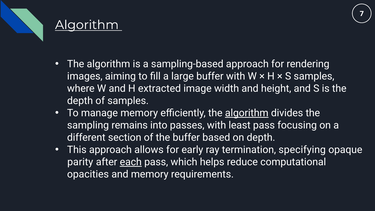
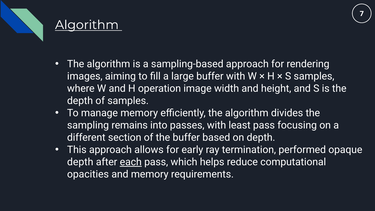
extracted: extracted -> operation (160, 88)
algorithm underline: present -> none (247, 113)
specifying: specifying -> performed (302, 150)
parity: parity -> depth (80, 162)
